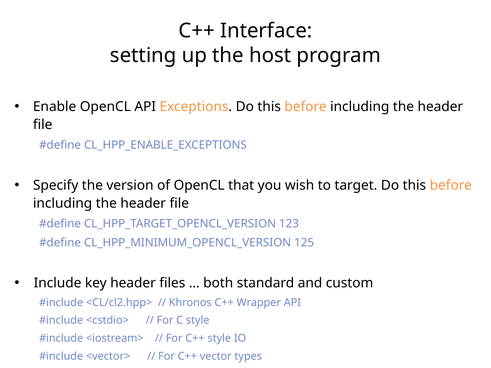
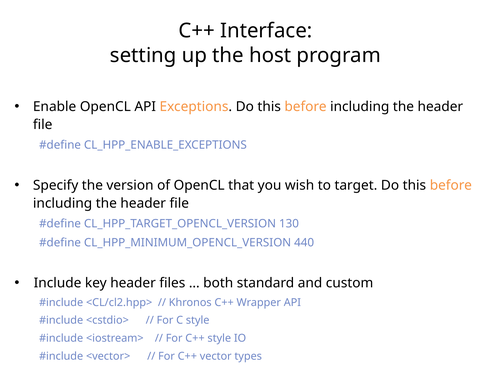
123: 123 -> 130 (289, 224)
125: 125 -> 440 (304, 243)
